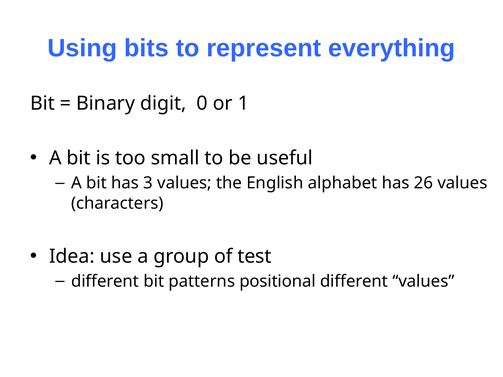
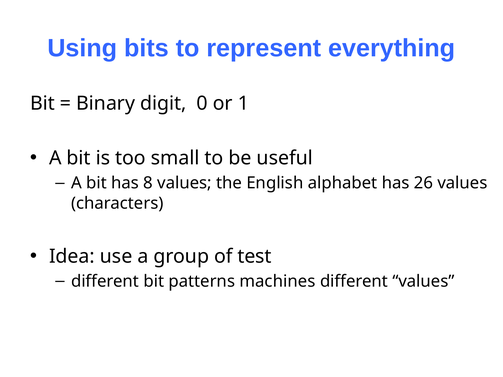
3: 3 -> 8 (148, 183)
positional: positional -> machines (277, 282)
